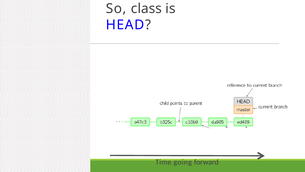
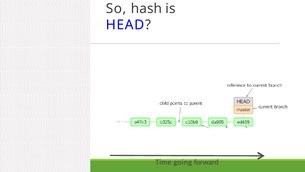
class: class -> hash (146, 9)
